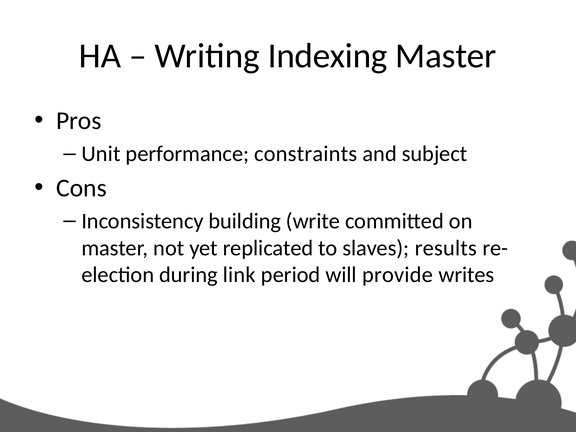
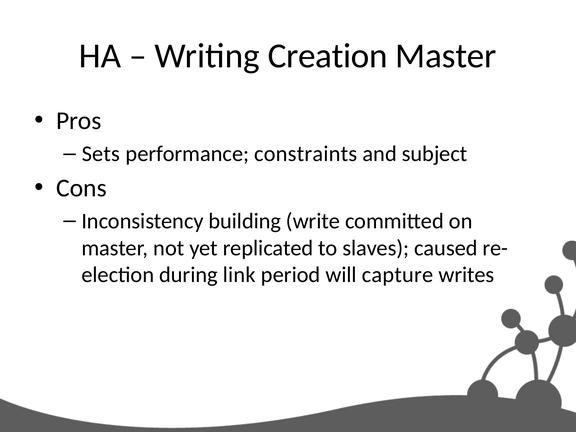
Indexing: Indexing -> Creation (328, 56)
Unit: Unit -> Sets (101, 154)
results: results -> caused (446, 248)
provide: provide -> capture (397, 275)
